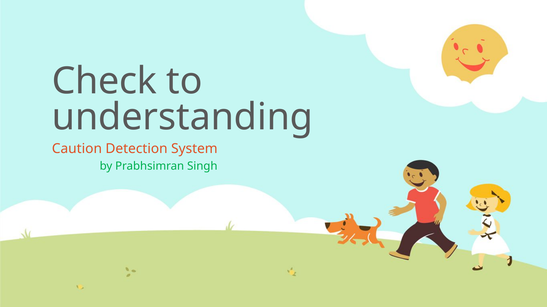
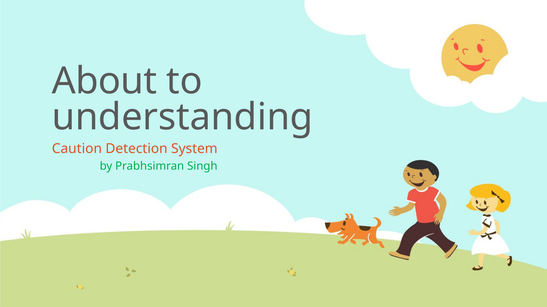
Check: Check -> About (104, 81)
